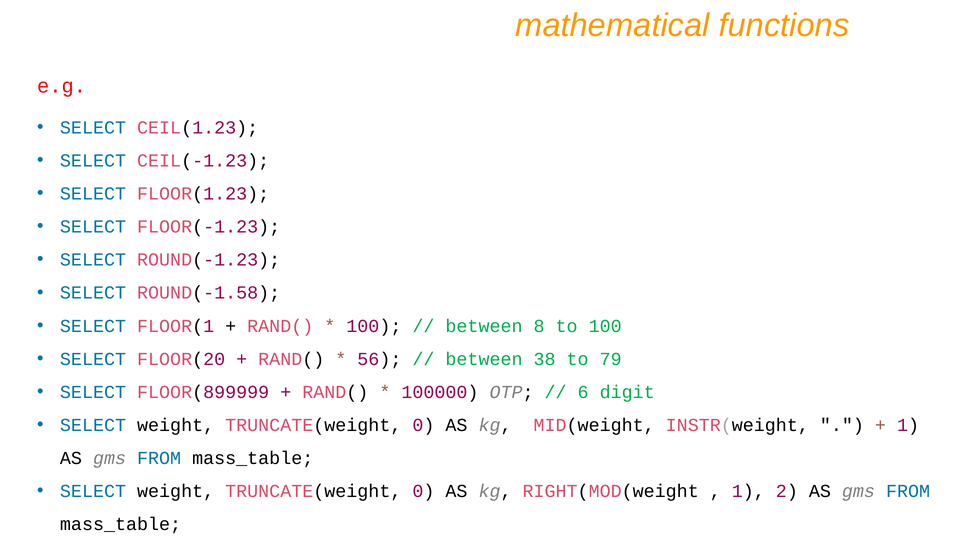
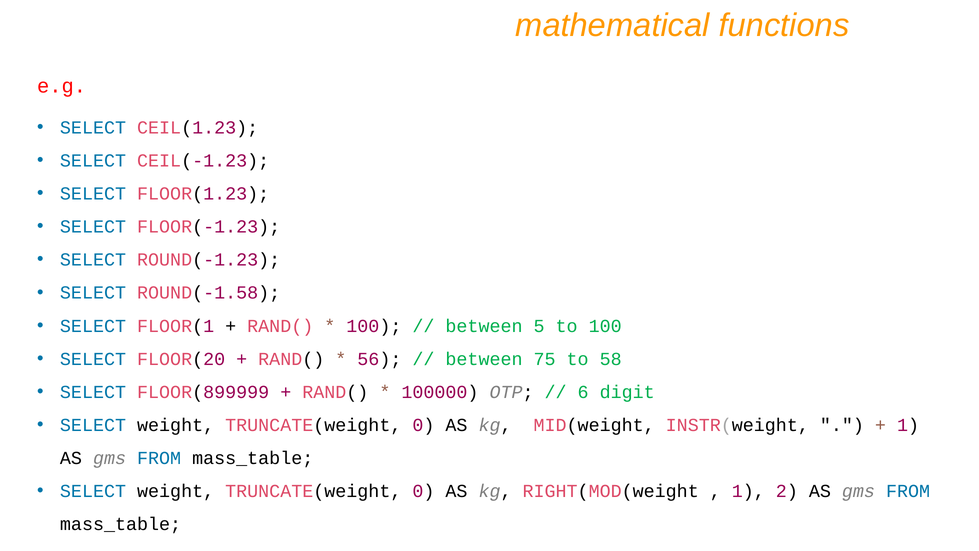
8: 8 -> 5 (539, 326)
38: 38 -> 75 (545, 359)
79: 79 -> 58 (611, 359)
